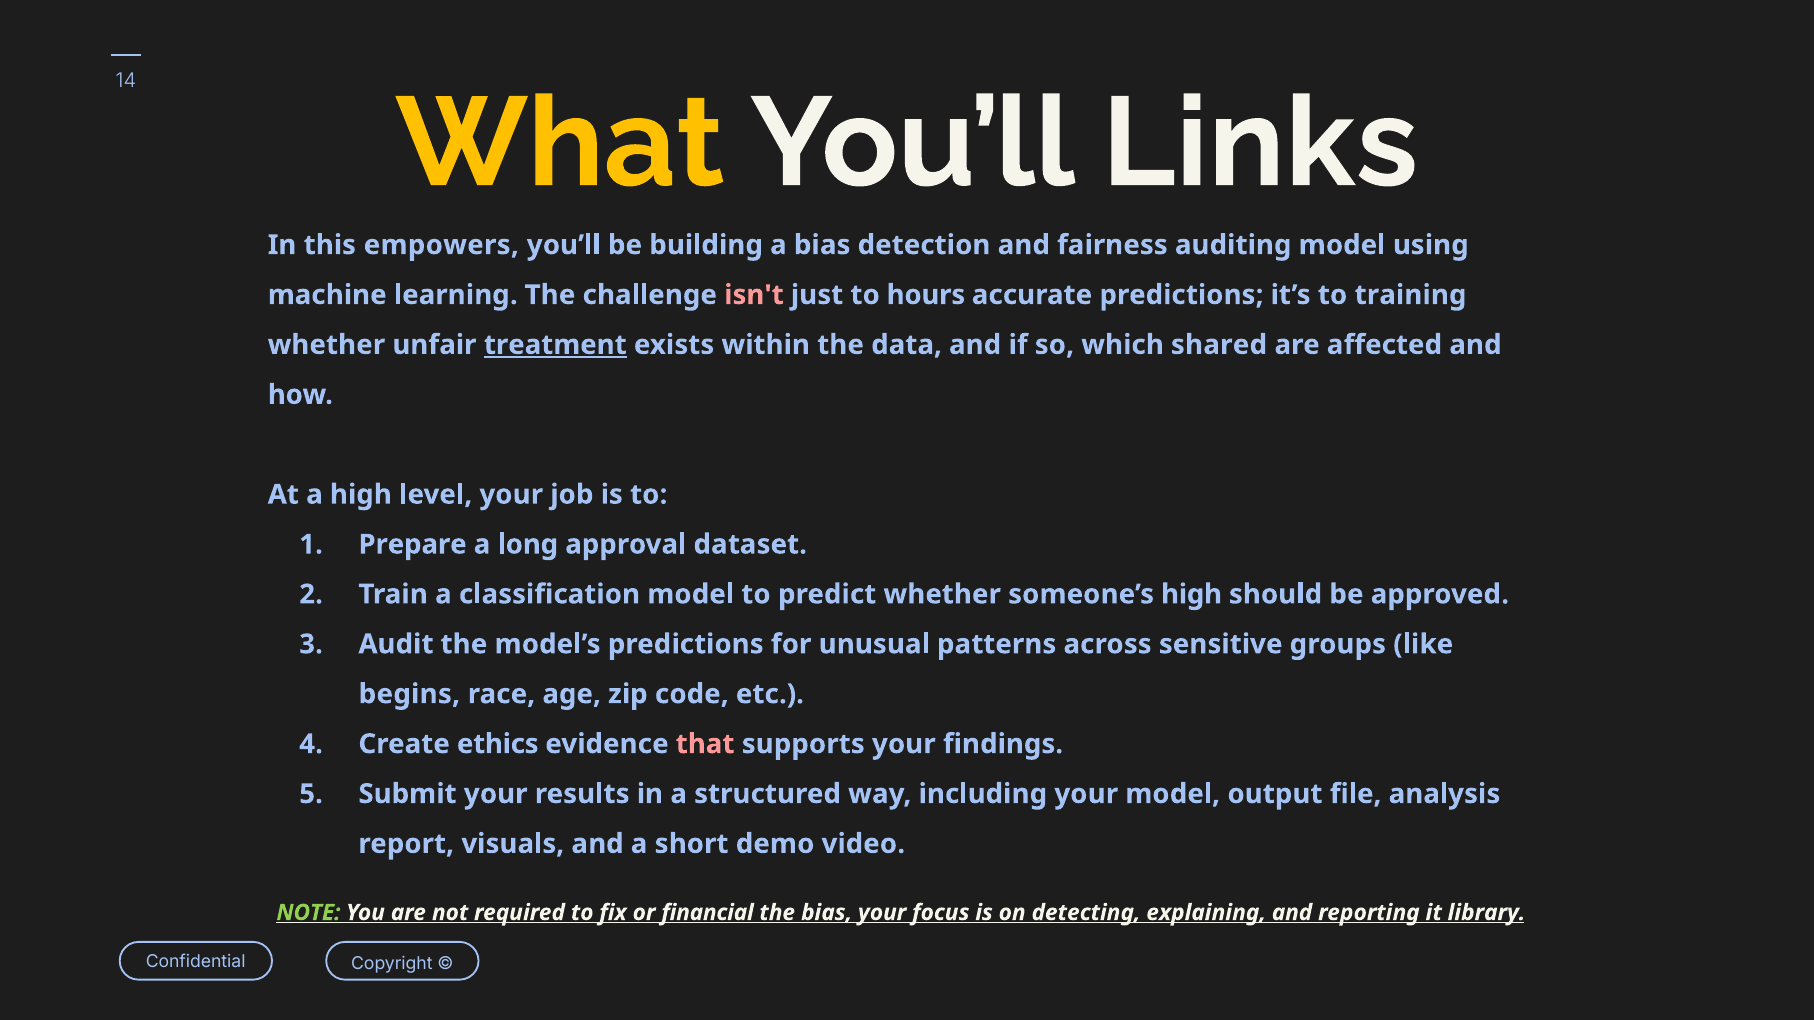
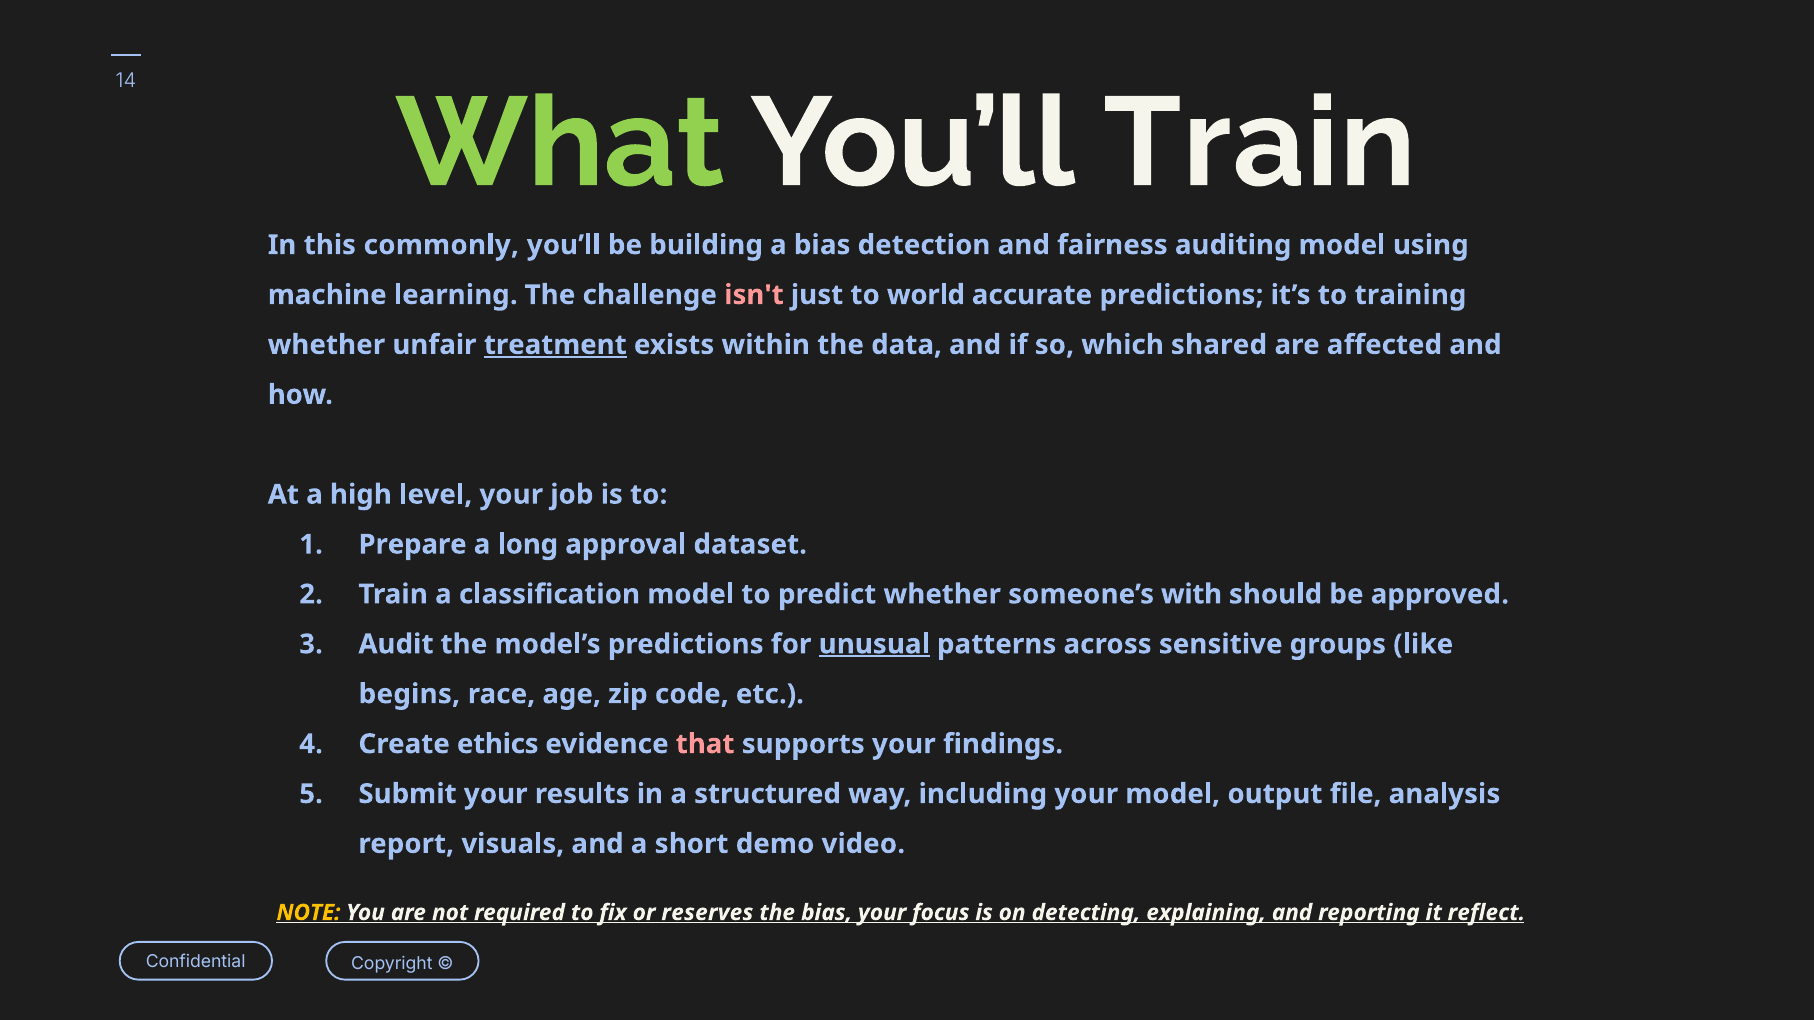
What colour: yellow -> light green (560, 144)
You’ll Links: Links -> Train (1260, 144)
empowers: empowers -> commonly (441, 245)
hours: hours -> world (926, 295)
someone’s high: high -> with (1192, 595)
unusual underline: none -> present (874, 644)
NOTE colour: light green -> yellow (309, 913)
financial: financial -> reserves (707, 913)
library: library -> reflect (1486, 913)
